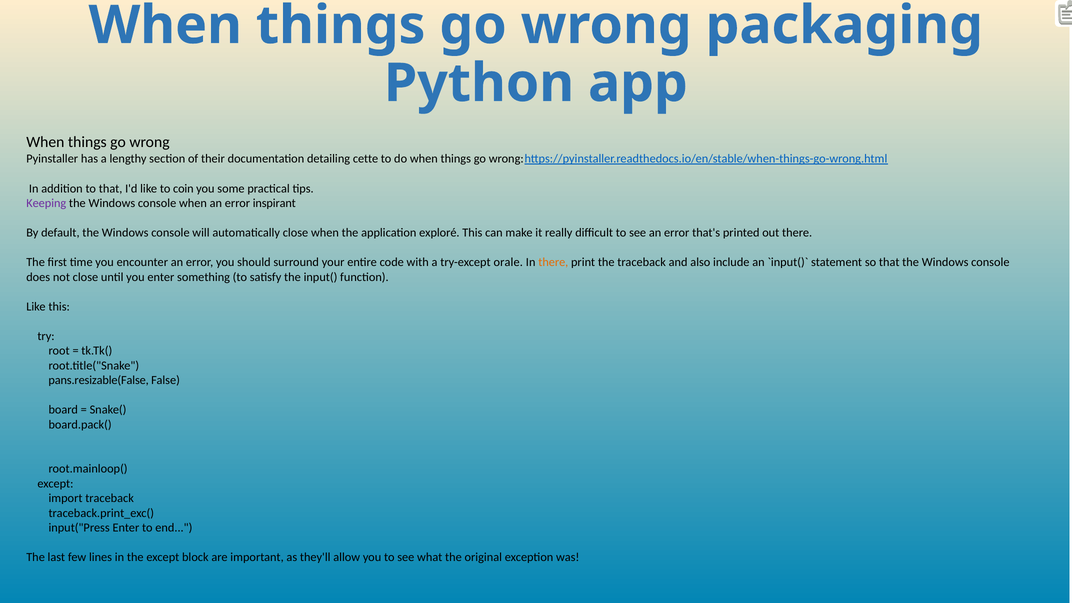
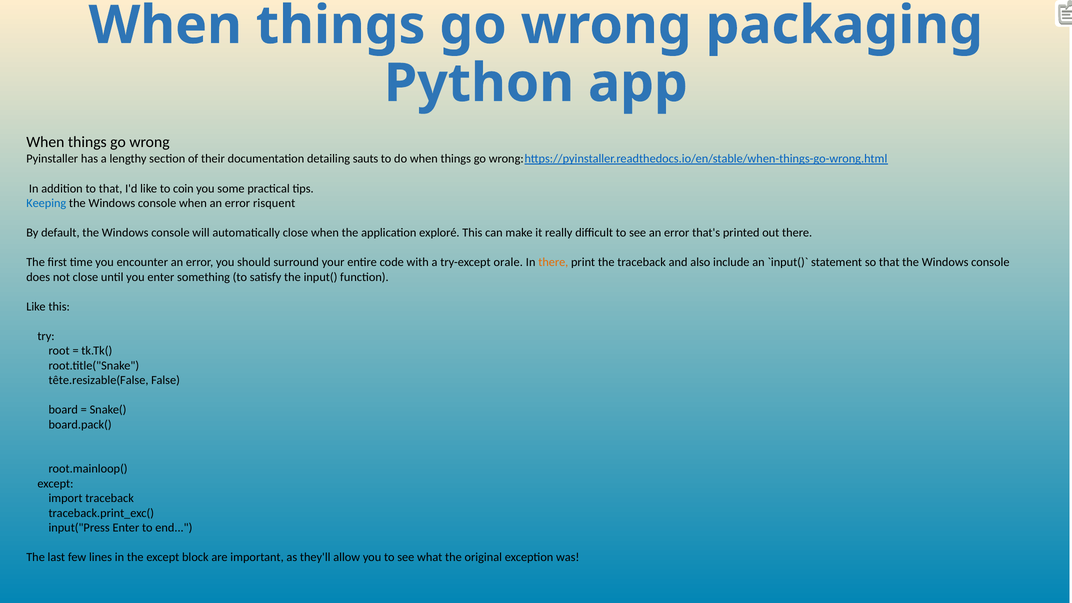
cette: cette -> sauts (366, 159)
Keeping colour: purple -> blue (46, 203)
inspirant: inspirant -> risquent (274, 203)
pans.resizable(False: pans.resizable(False -> tête.resizable(False (99, 380)
